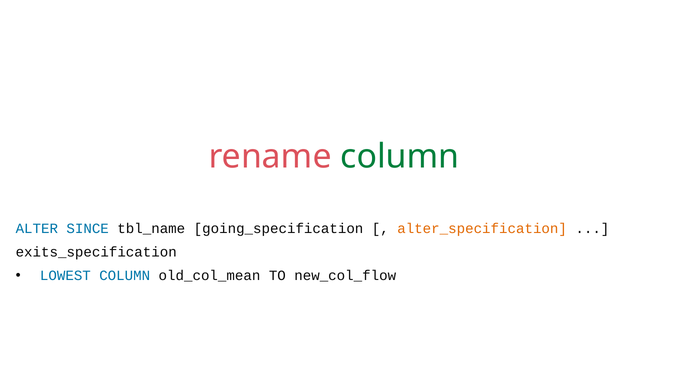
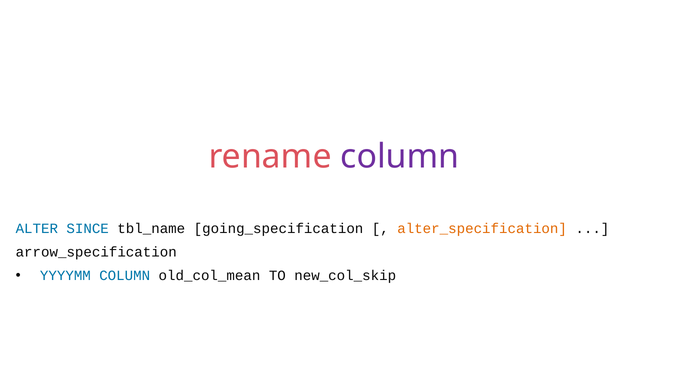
column colour: green -> purple (400, 156)
exits_specification: exits_specification -> arrow_specification (96, 252)
LOWEST: LOWEST -> YYYYMM (65, 276)
new_col_flow: new_col_flow -> new_col_skip (345, 276)
